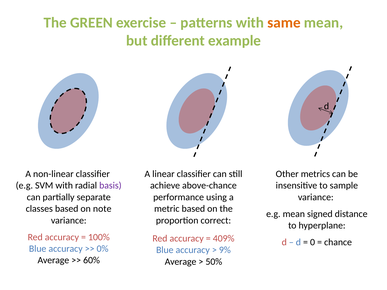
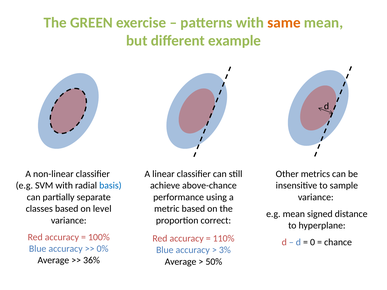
basis colour: purple -> blue (110, 186)
note: note -> level (102, 209)
409%: 409% -> 110% (224, 239)
9%: 9% -> 3% (225, 250)
60%: 60% -> 36% (92, 261)
